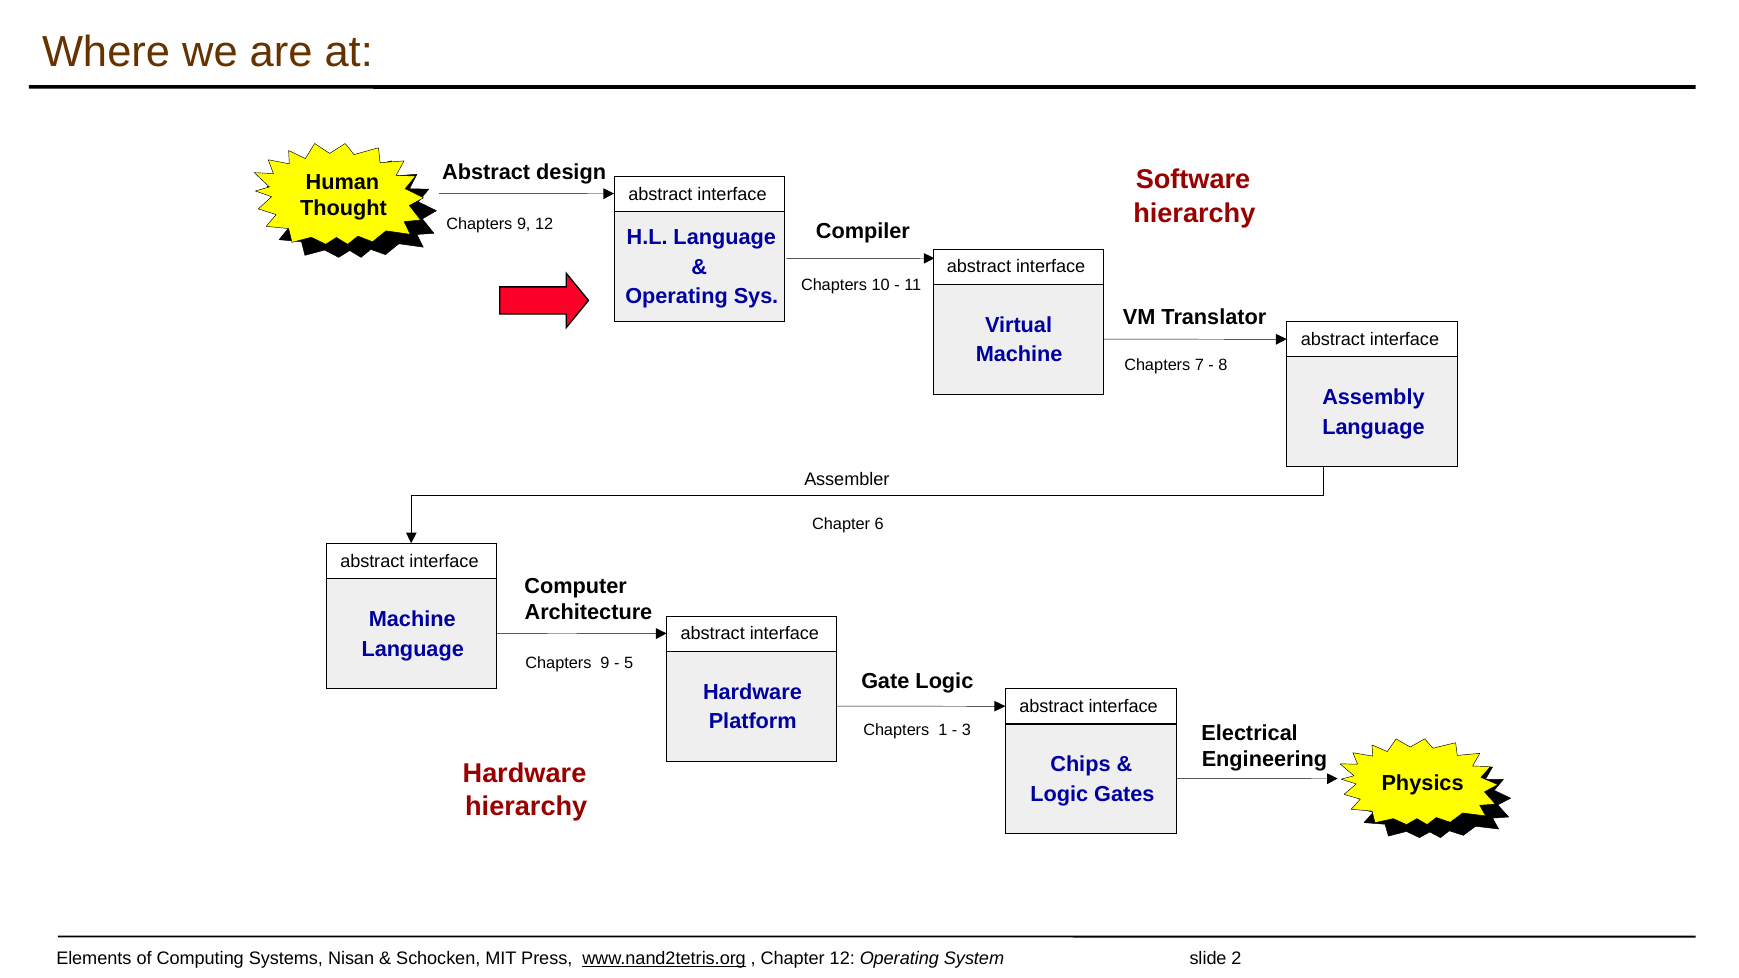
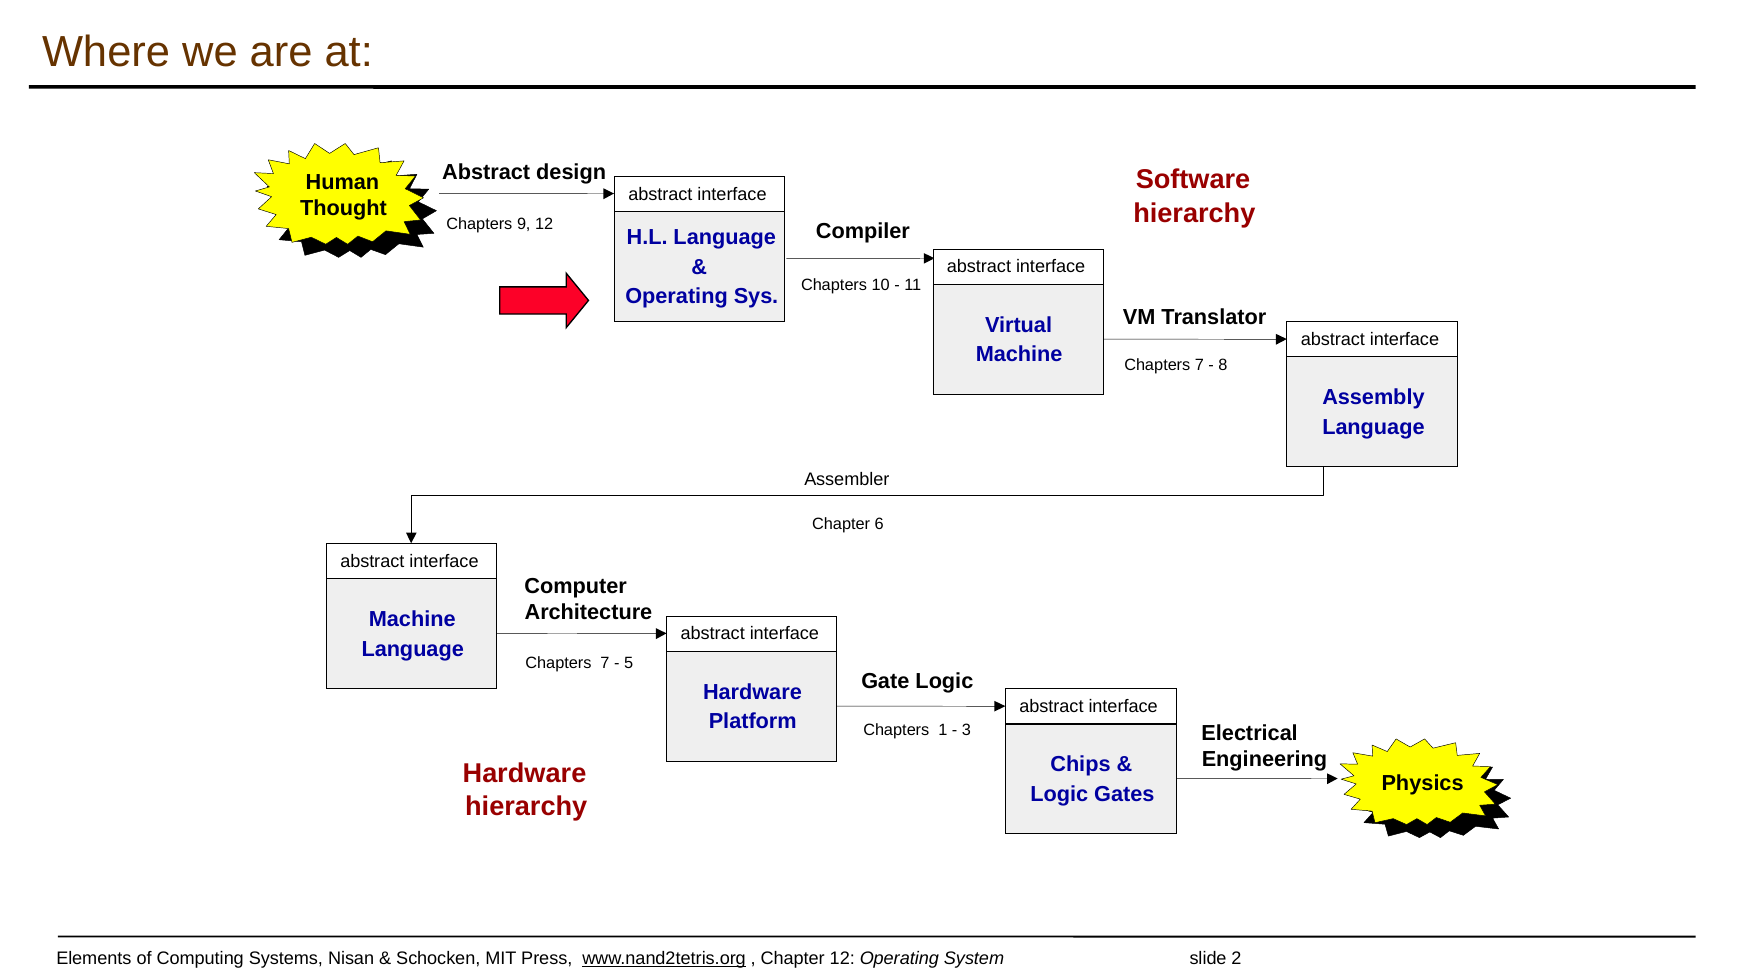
9: 9 -> 7 (605, 663)
